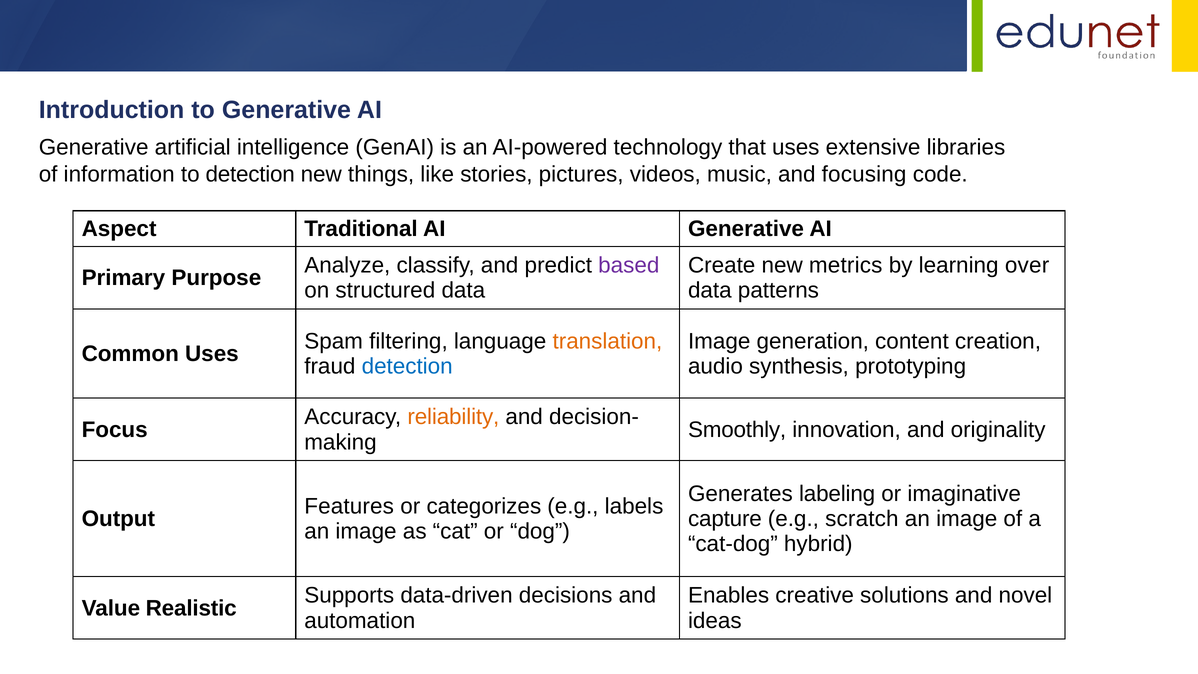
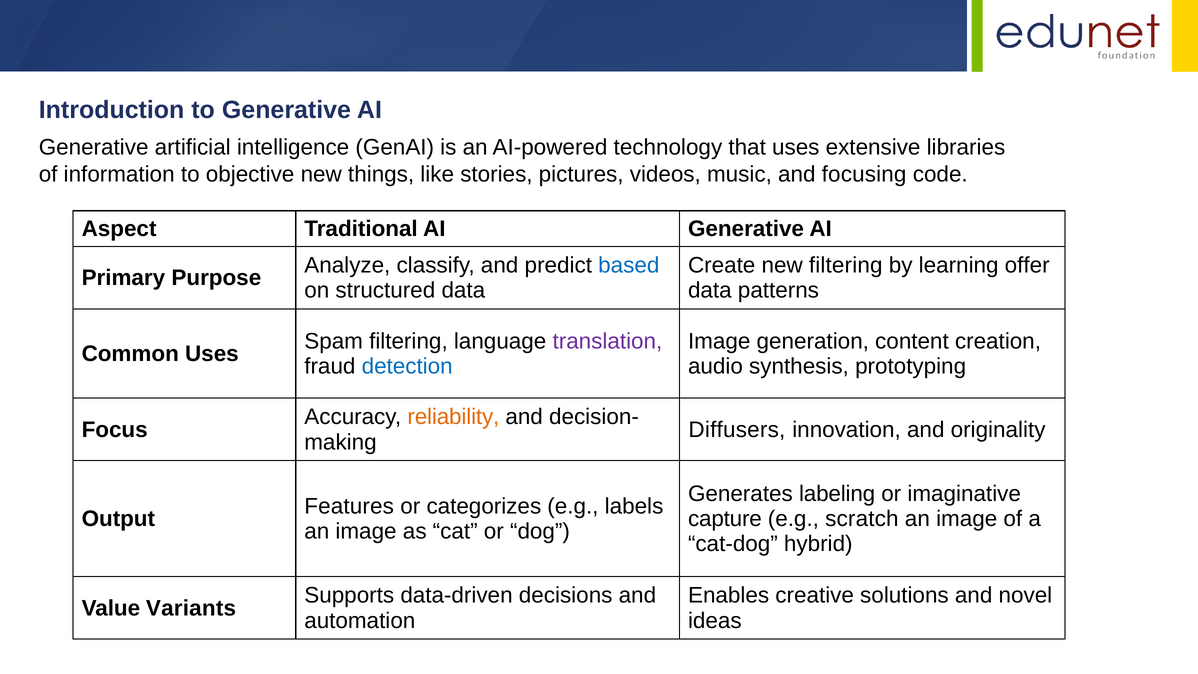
to detection: detection -> objective (250, 174)
based colour: purple -> blue (629, 265)
new metrics: metrics -> filtering (846, 265)
over: over -> offer (1027, 265)
translation colour: orange -> purple (607, 341)
Smoothly: Smoothly -> Diffusers (737, 430)
Realistic: Realistic -> Variants (191, 608)
